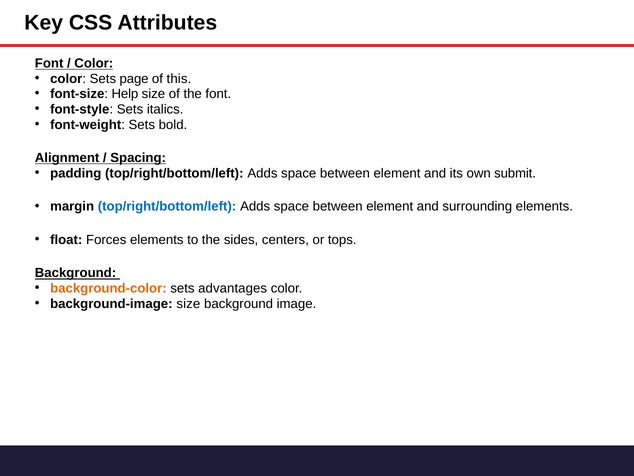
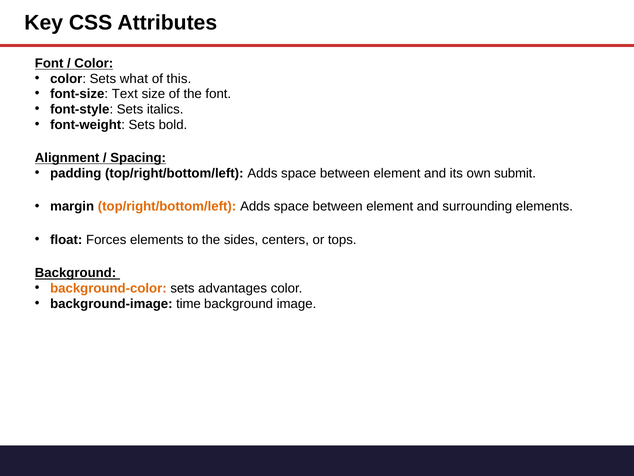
page: page -> what (134, 79)
Help: Help -> Text (125, 94)
top/right/bottom/left colour: blue -> orange (167, 206)
background-image size: size -> time (188, 303)
